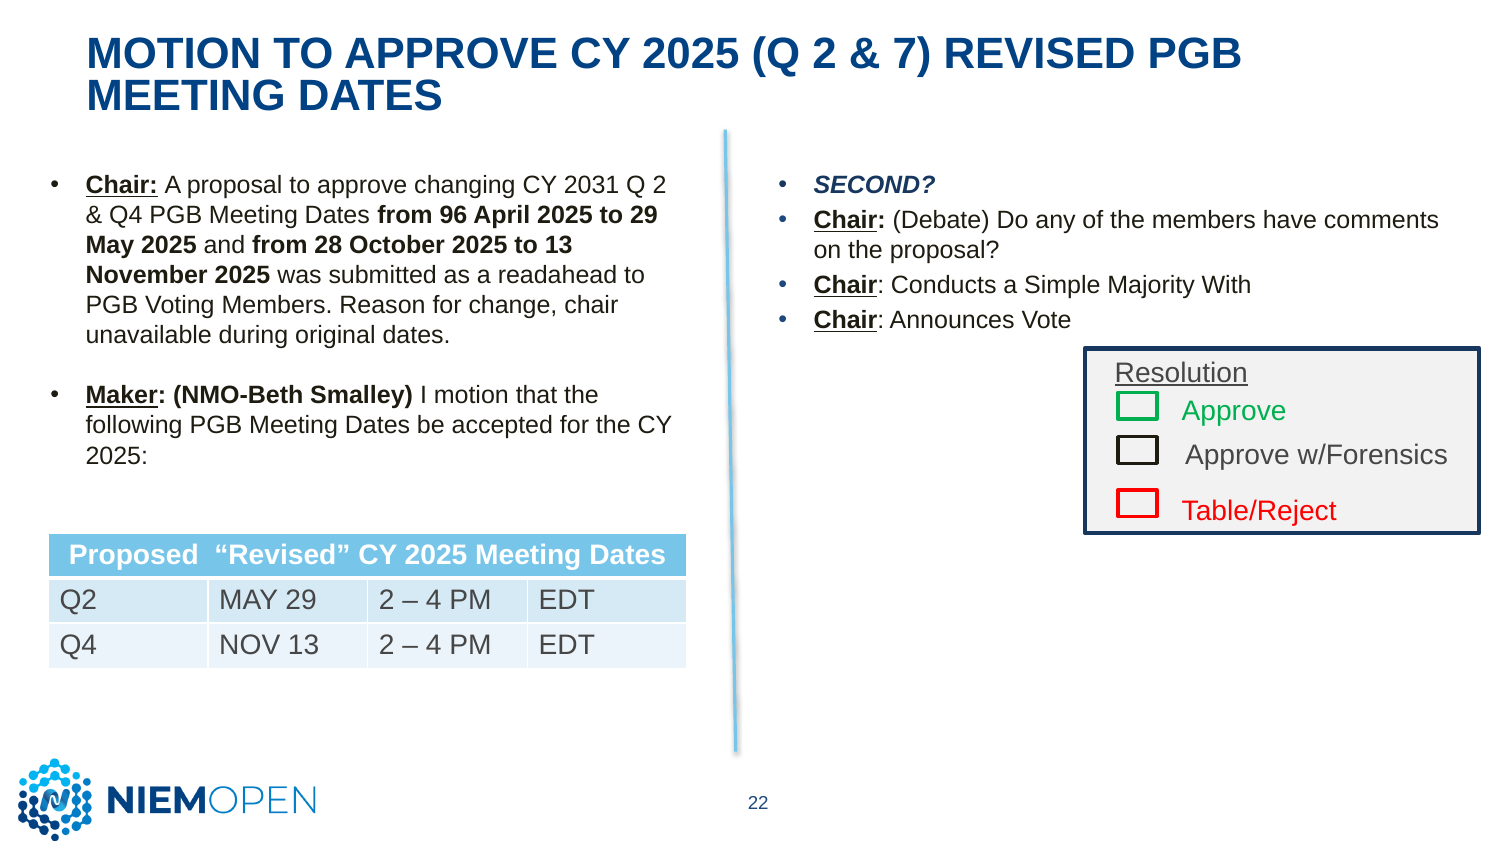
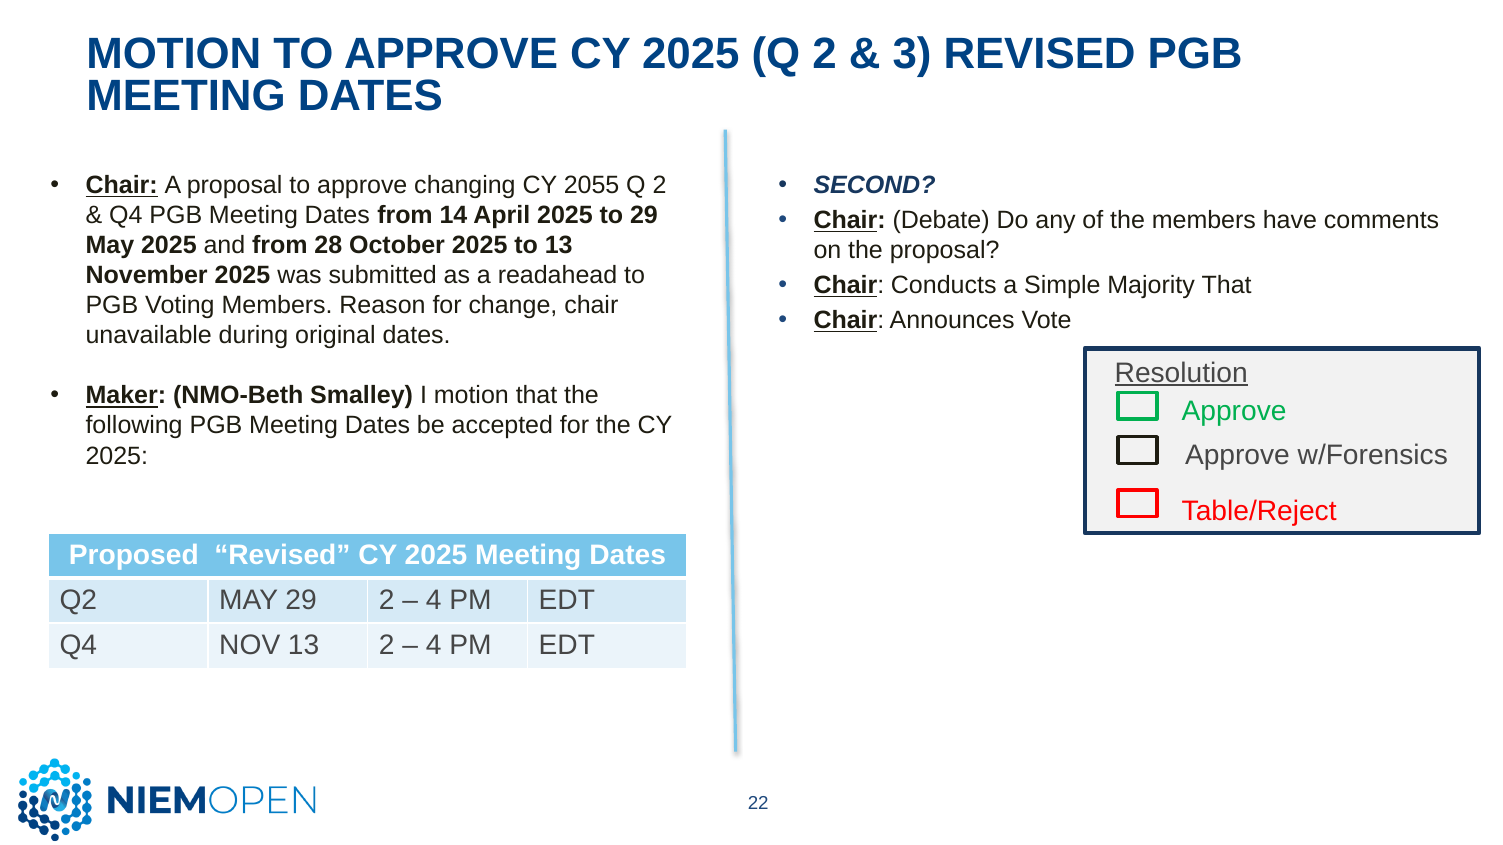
7: 7 -> 3 (912, 54)
2031: 2031 -> 2055 (592, 186)
96: 96 -> 14 (453, 216)
Majority With: With -> That (1227, 286)
